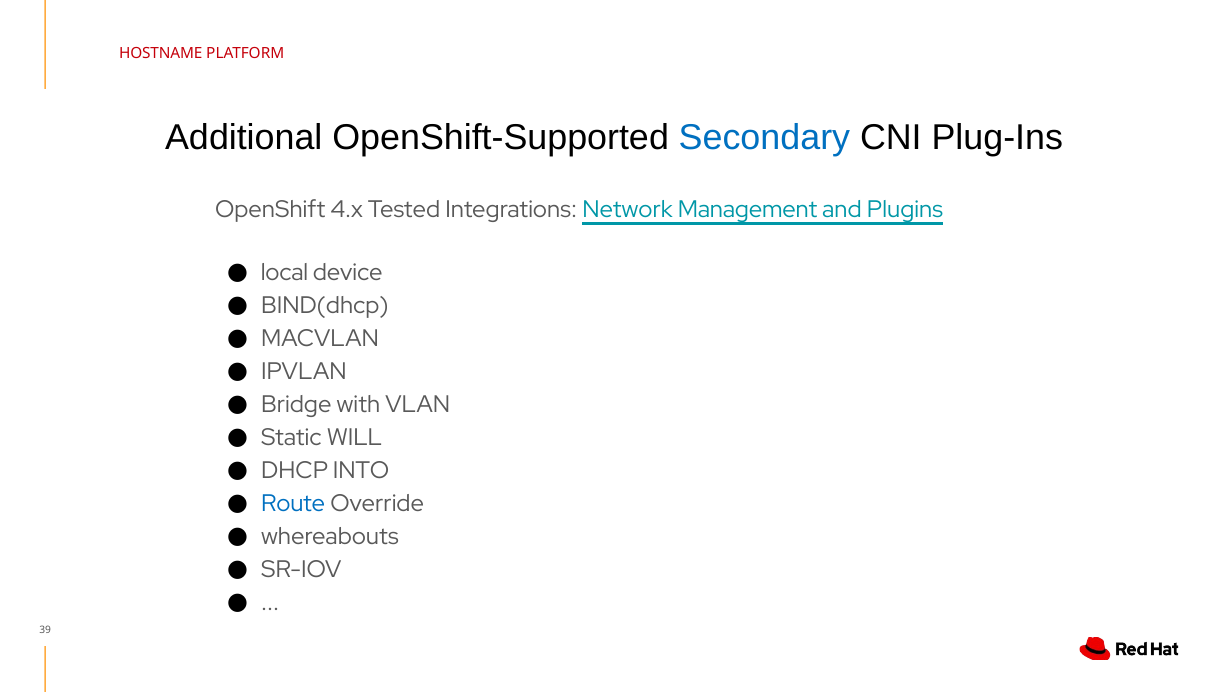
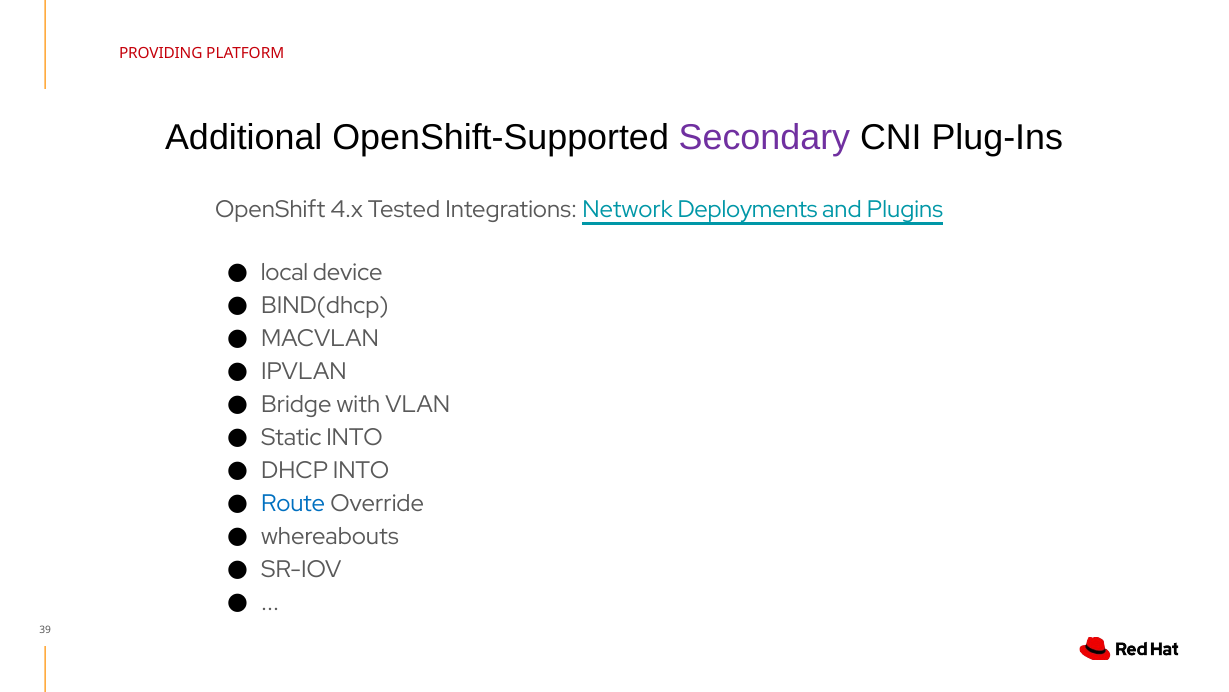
HOSTNAME: HOSTNAME -> PROVIDING (161, 53)
Secondary colour: blue -> purple (764, 137)
Management: Management -> Deployments (748, 209)
Static WILL: WILL -> INTO (355, 438)
